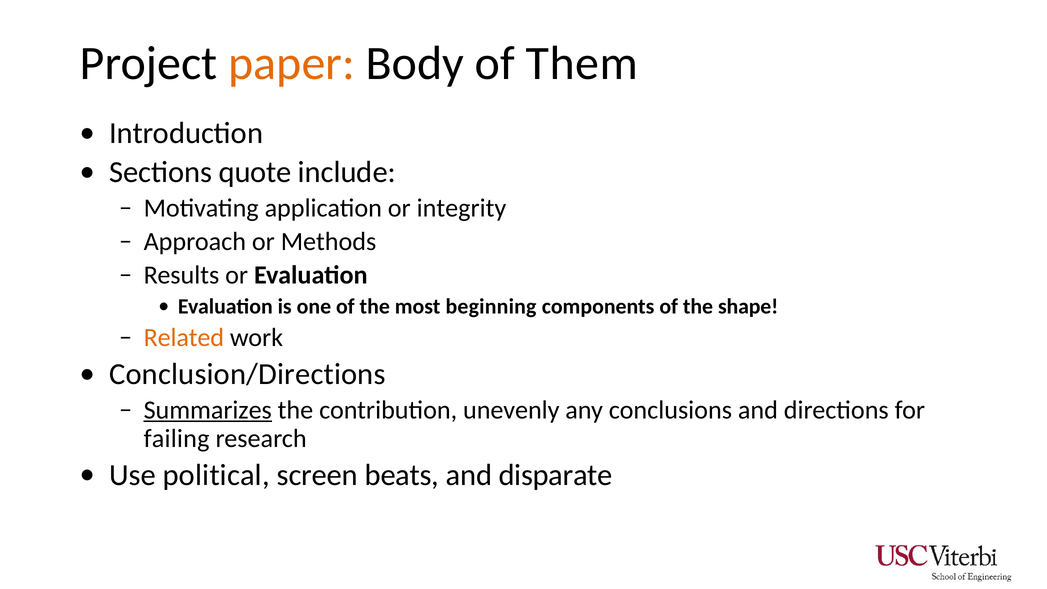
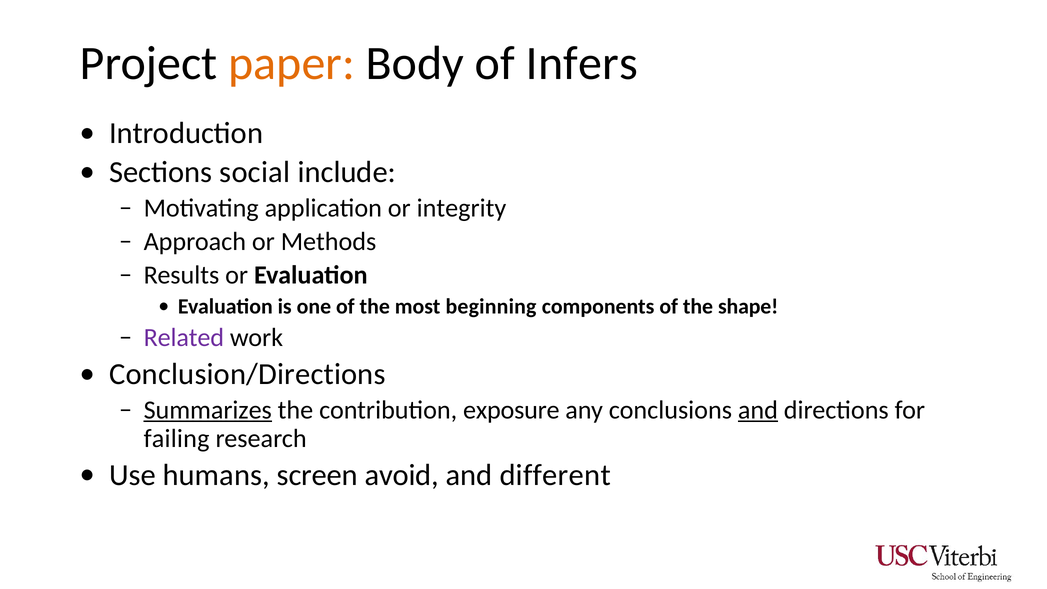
Them: Them -> Infers (582, 63)
quote: quote -> social (255, 172)
Related colour: orange -> purple (184, 337)
unevenly: unevenly -> exposure (511, 410)
and underline: none -> present (758, 410)
political: political -> humans (216, 475)
beats: beats -> avoid (402, 475)
disparate: disparate -> different (555, 475)
